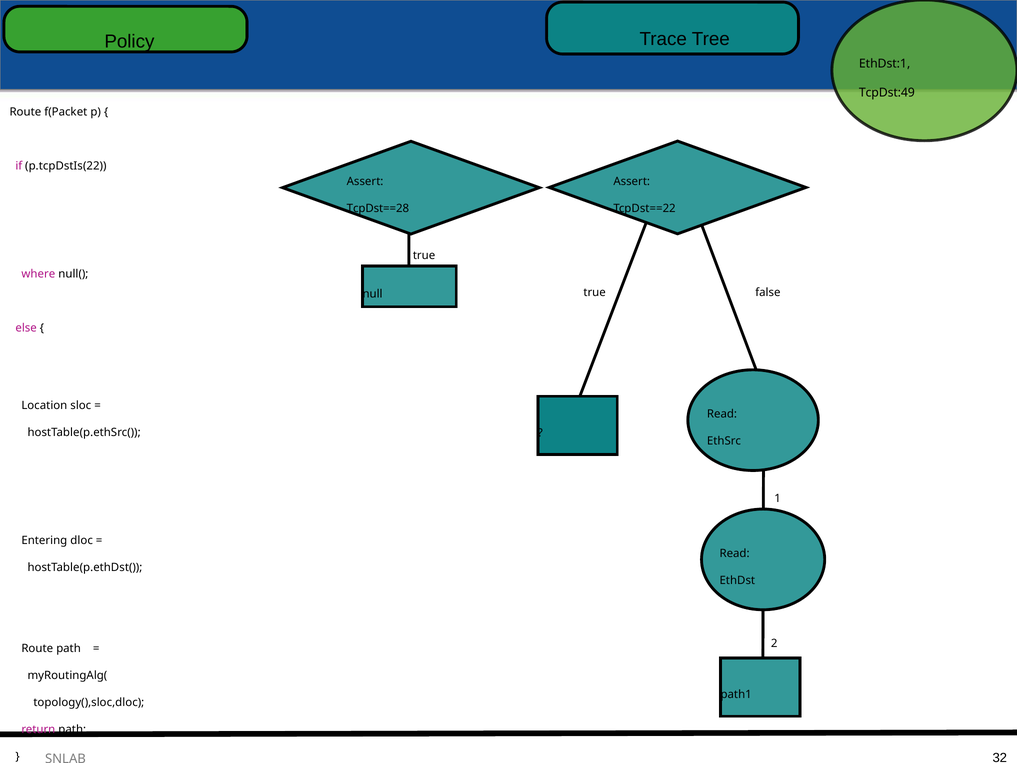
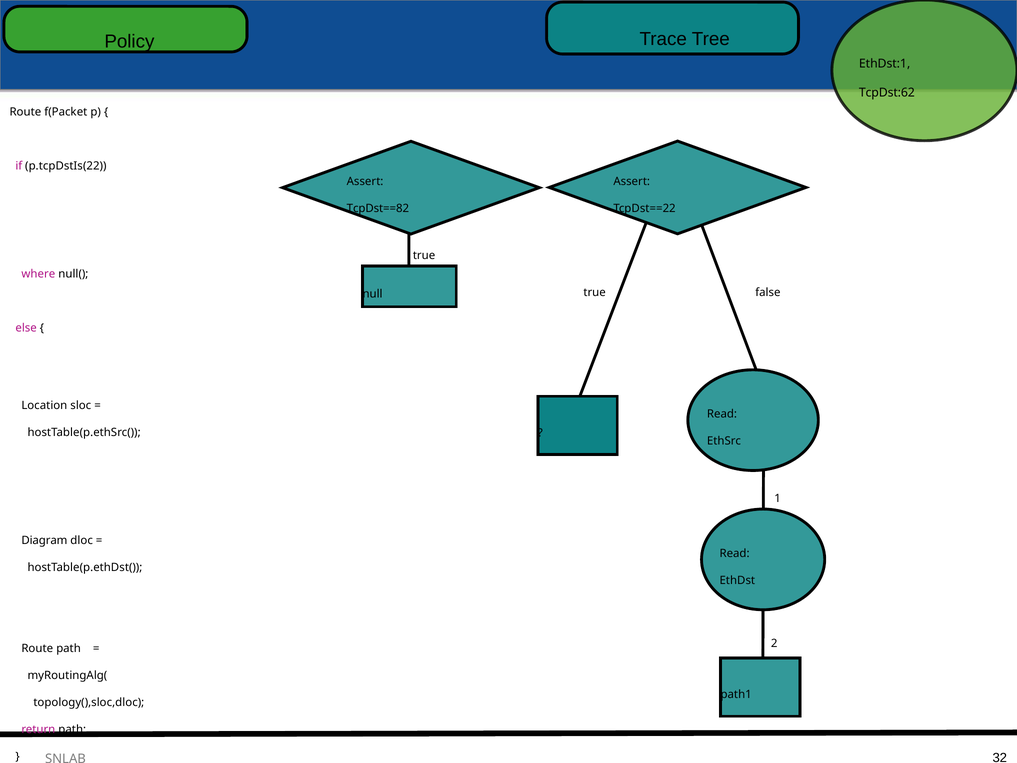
TcpDst:49: TcpDst:49 -> TcpDst:62 (887, 93)
TcpDst==28: TcpDst==28 -> TcpDst==82 (378, 209)
Entering: Entering -> Diagram (44, 540)
